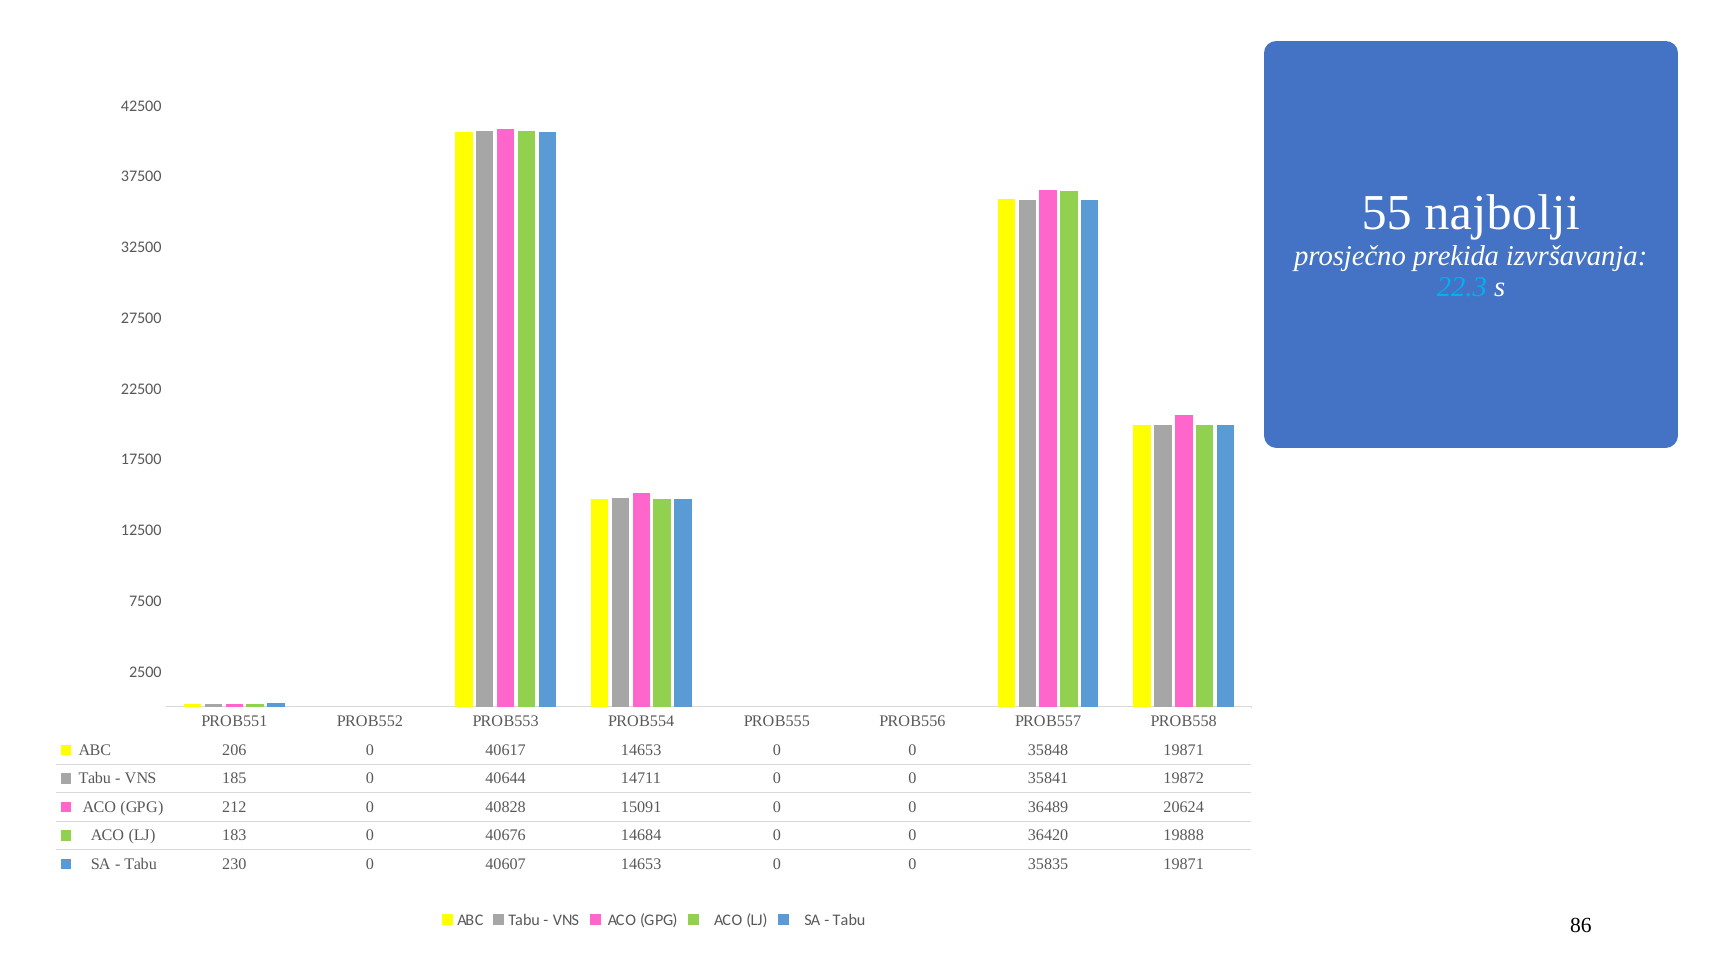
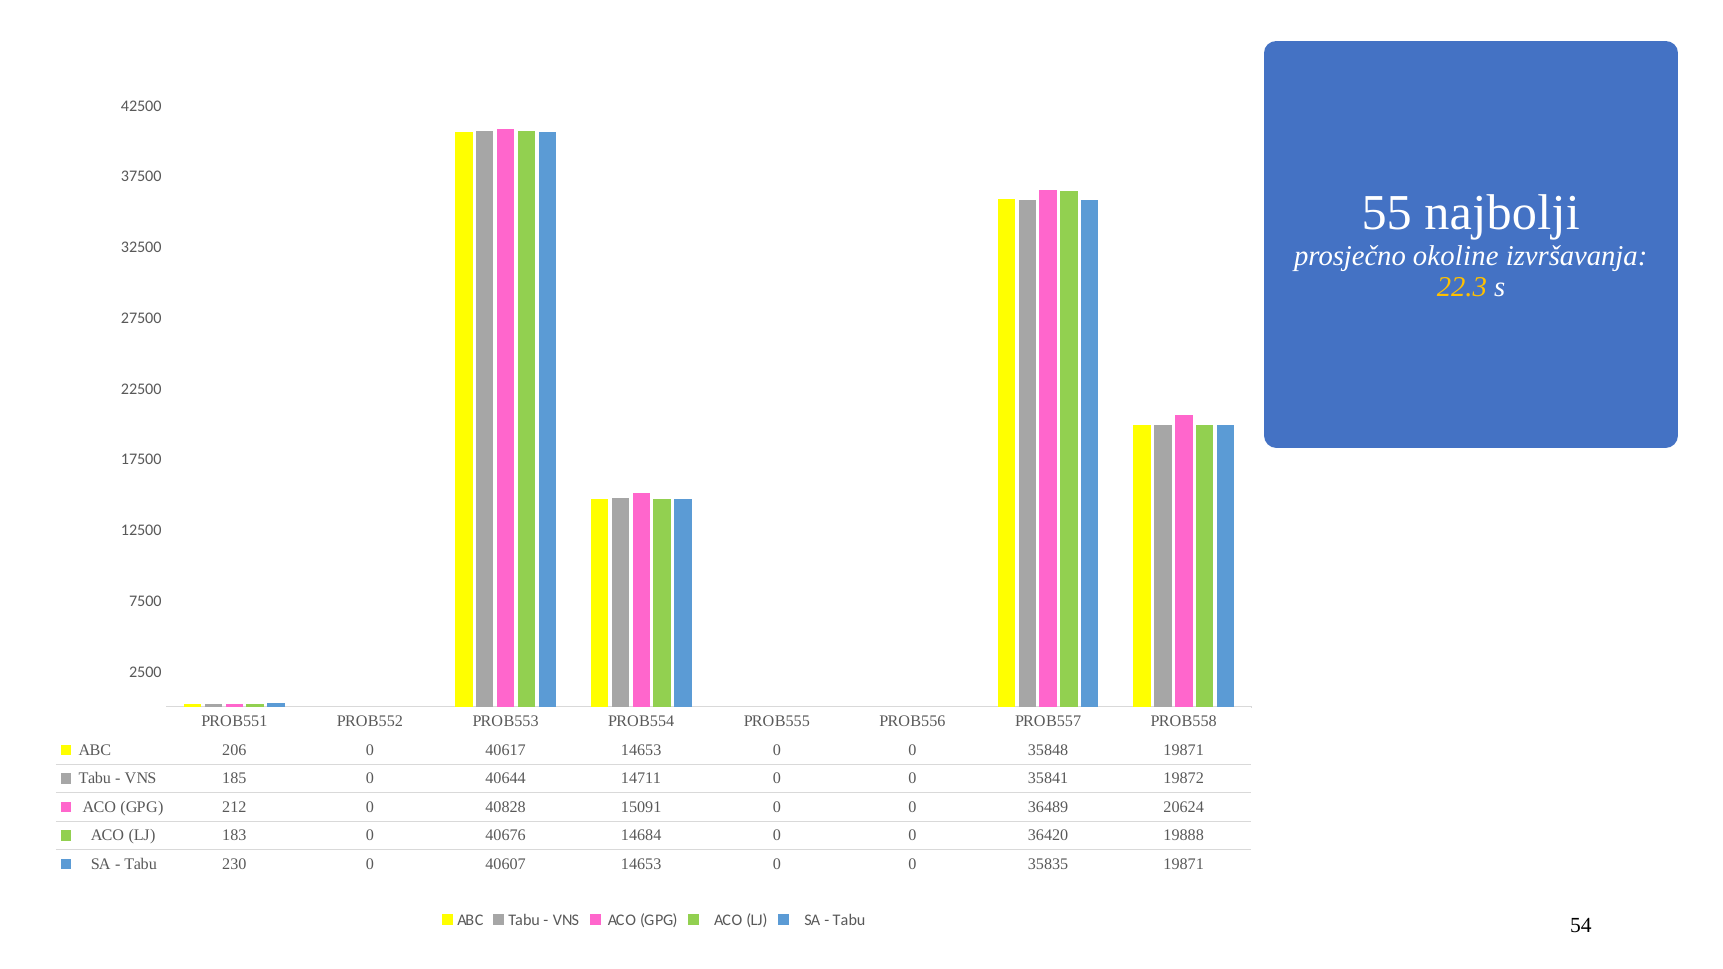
prekida: prekida -> okoline (1456, 256)
22.3 colour: light blue -> yellow (1462, 287)
86: 86 -> 54 (1581, 926)
